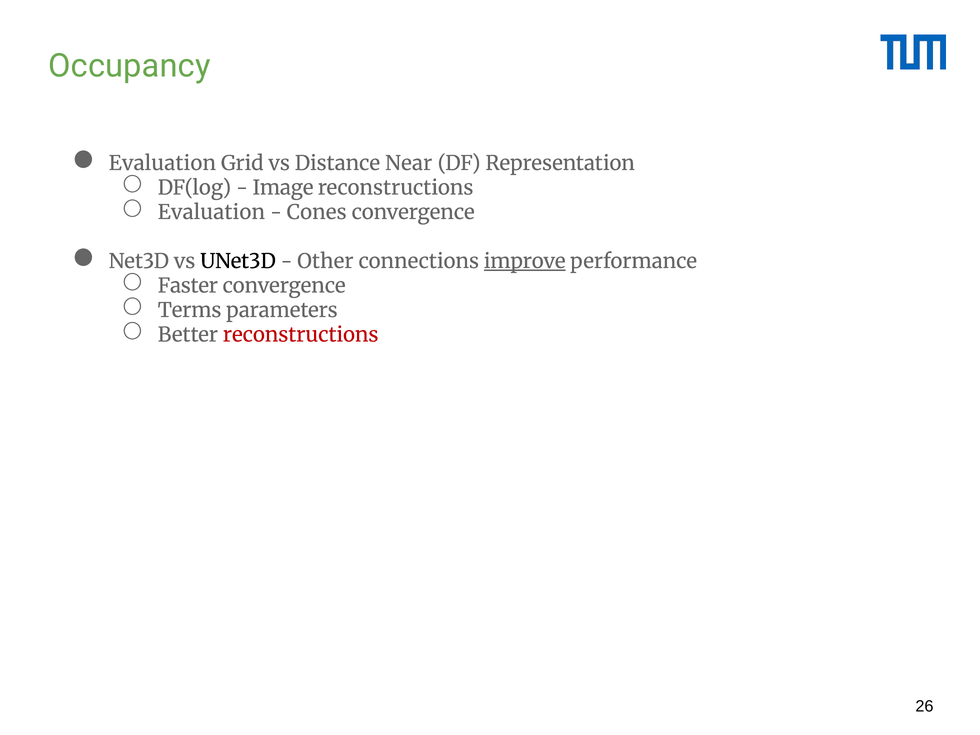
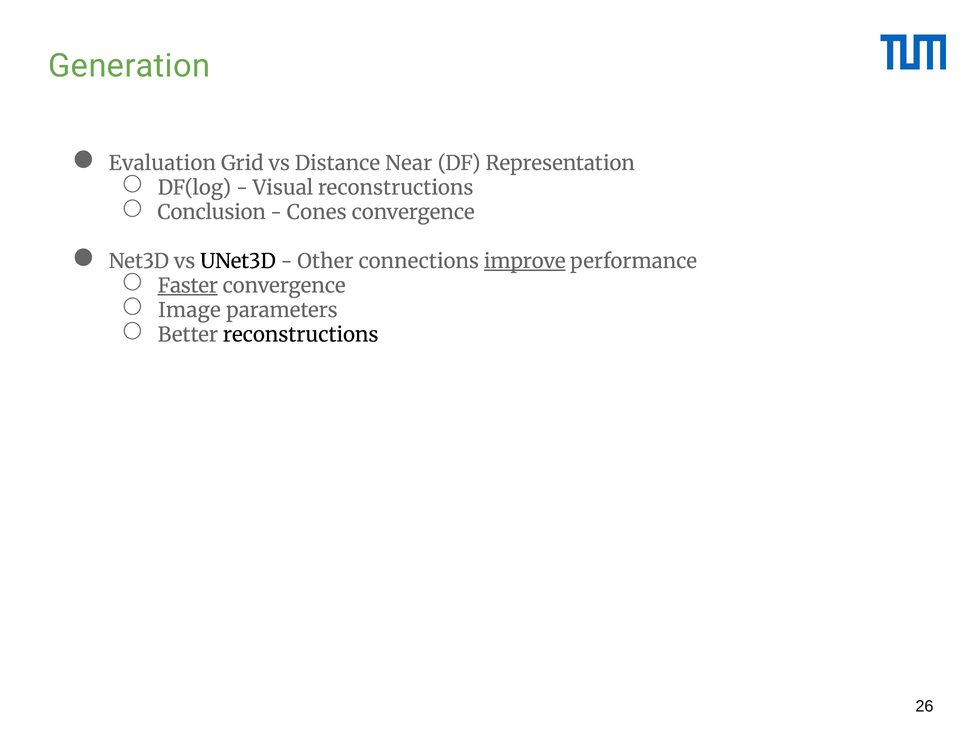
Occupancy: Occupancy -> Generation (129, 66)
Image: Image -> Visual (283, 188)
Evaluation: Evaluation -> Conclusion (212, 212)
Faster underline: none -> present (188, 286)
Terms: Terms -> Image (189, 310)
reconstructions colour: red -> black (301, 335)
